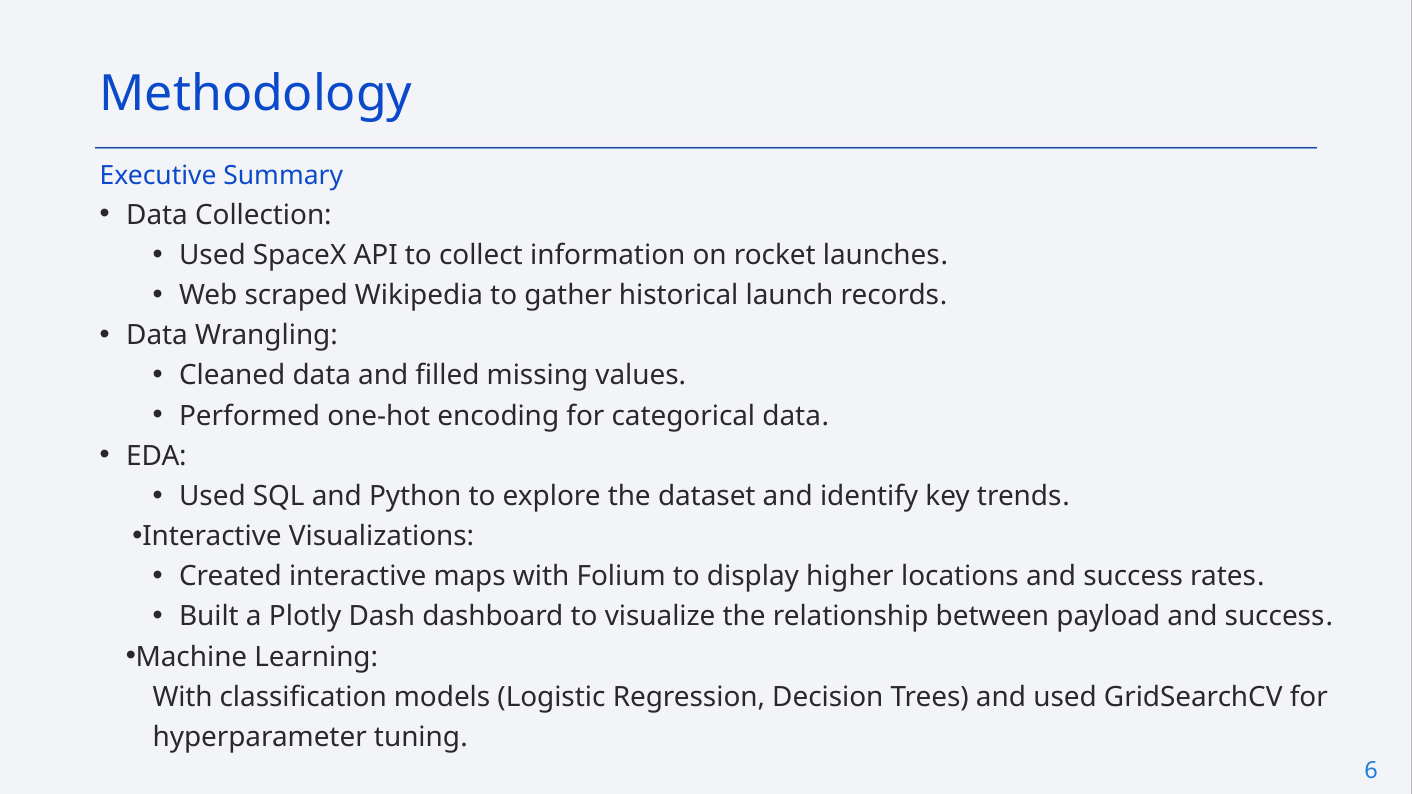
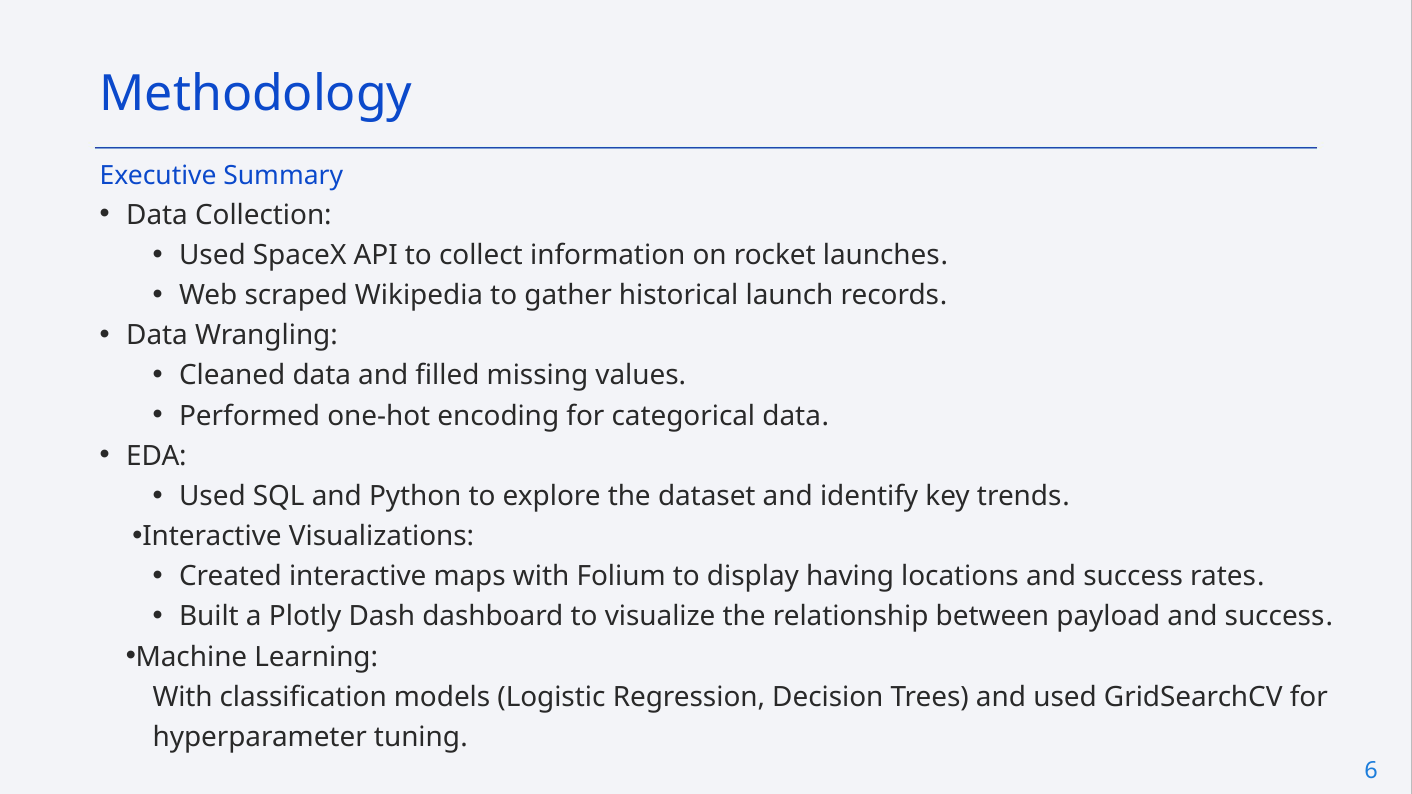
higher: higher -> having (850, 577)
